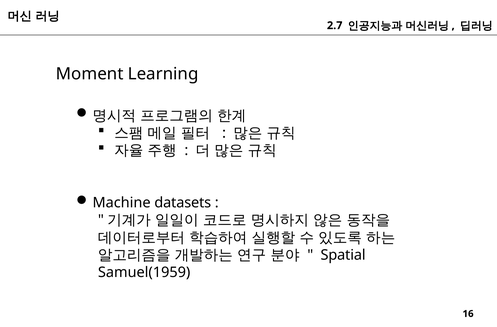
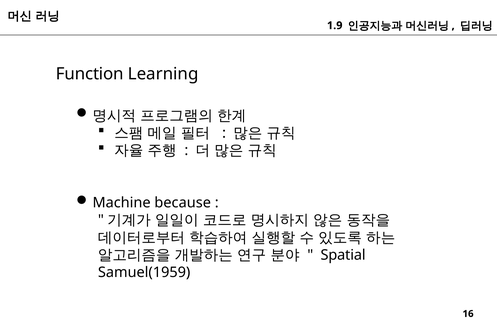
2.7: 2.7 -> 1.9 (335, 25)
Moment: Moment -> Function (90, 74)
datasets: datasets -> because (183, 202)
